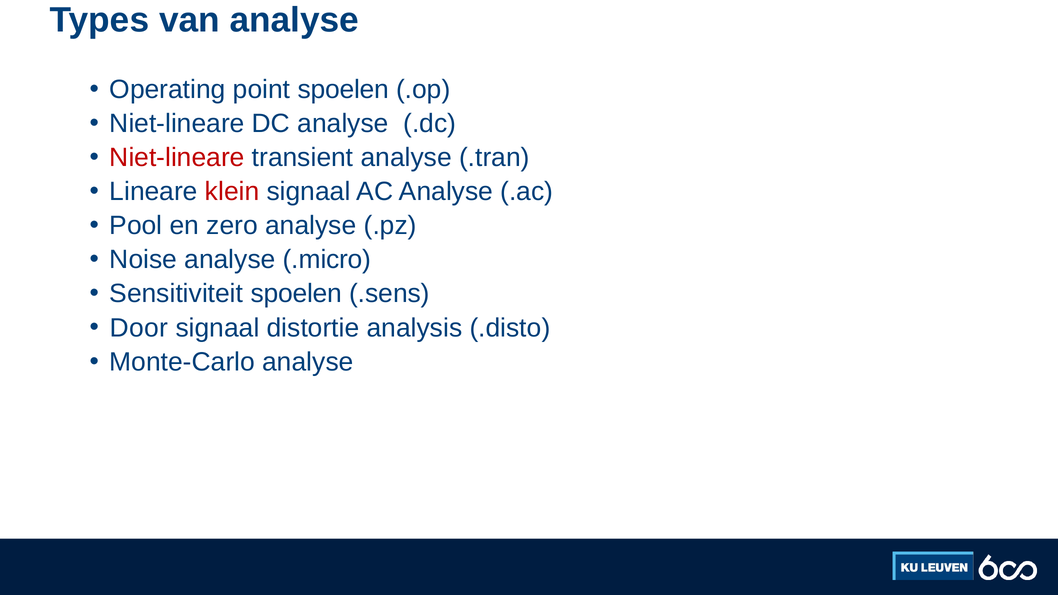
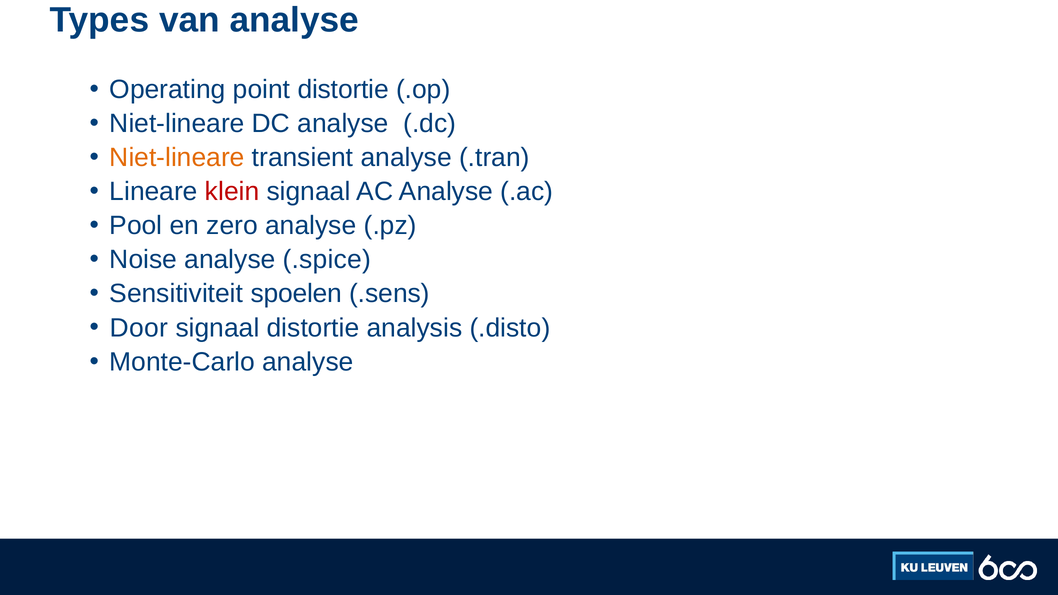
point spoelen: spoelen -> distortie (343, 90)
Niet-lineare colour: red -> orange (177, 158)
.micro: .micro -> .spice (327, 260)
